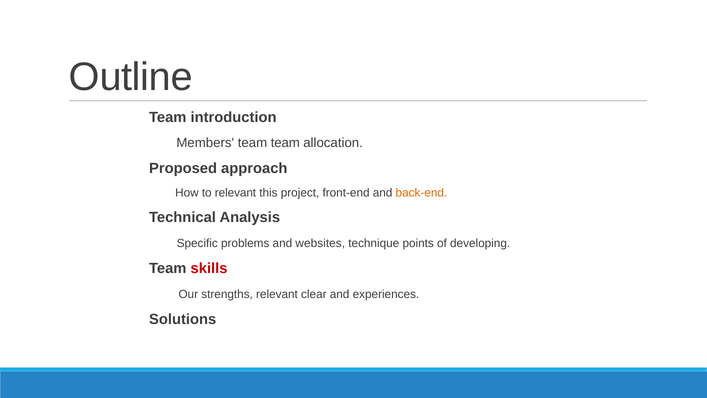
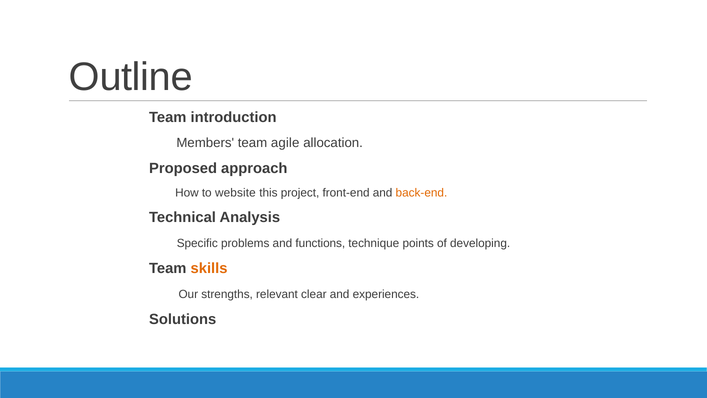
team team: team -> agile (285, 143)
to relevant: relevant -> website (235, 193)
websites: websites -> functions (320, 243)
skills colour: red -> orange (209, 268)
